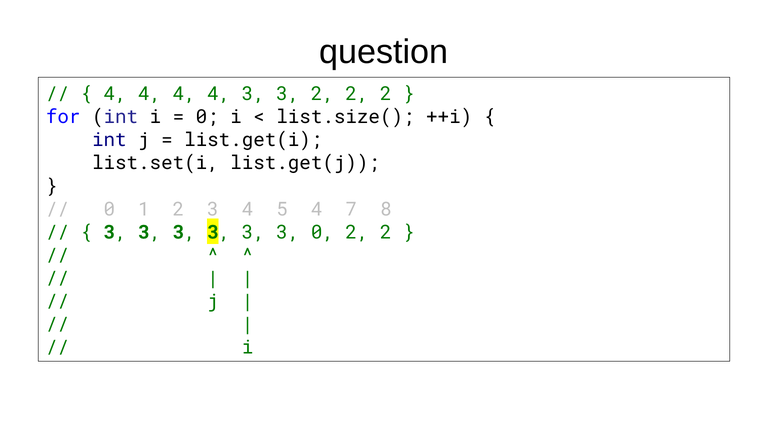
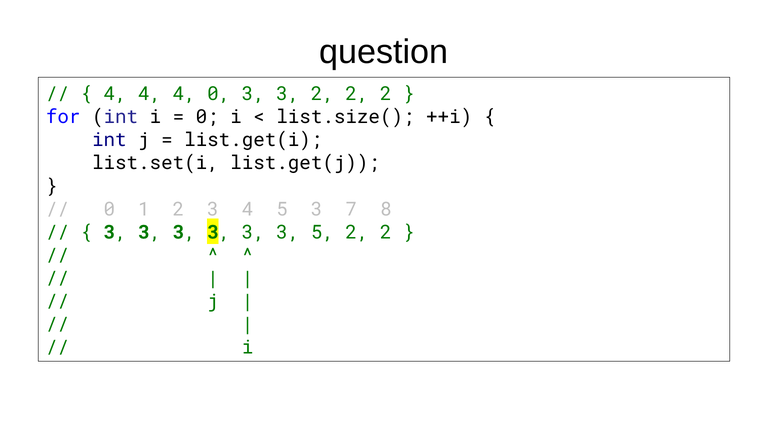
4 4 4 4: 4 -> 0 (219, 94)
5 4: 4 -> 3 (317, 209)
3 0: 0 -> 5 (322, 232)
